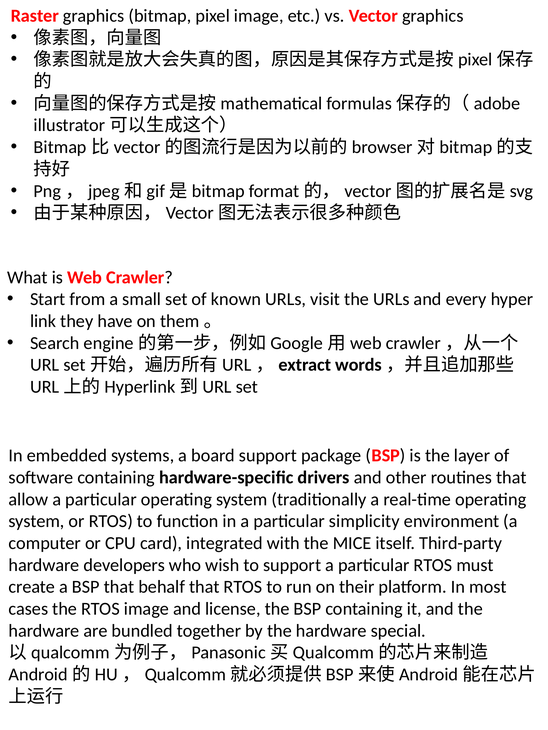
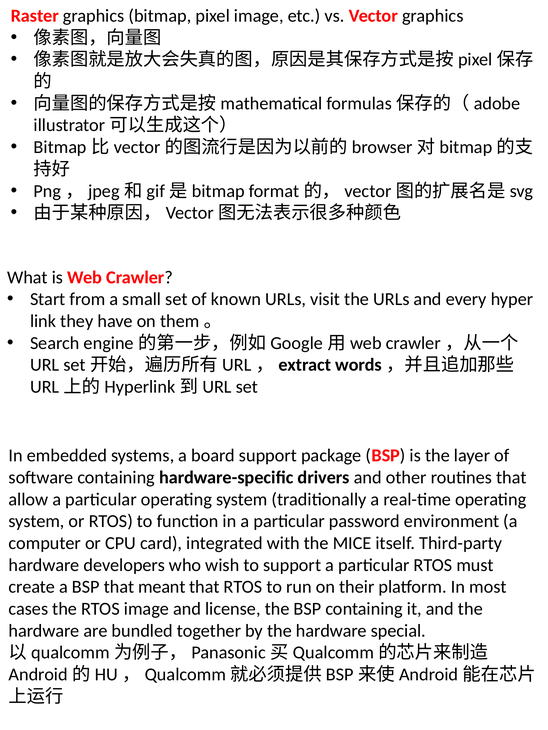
simplicity: simplicity -> password (364, 522)
behalf: behalf -> meant (162, 587)
